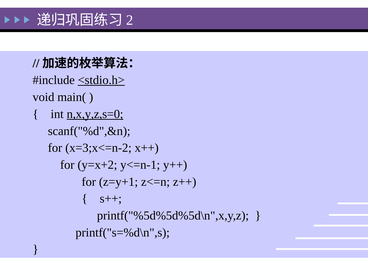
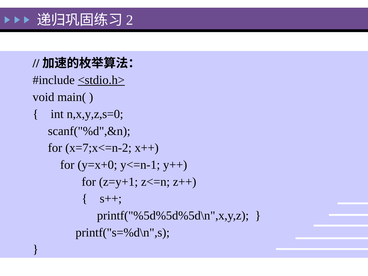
n,x,y,z,s=0 underline: present -> none (95, 114)
x=3;x<=n-2: x=3;x<=n-2 -> x=7;x<=n-2 (98, 148)
y=x+2: y=x+2 -> y=x+0 (97, 165)
